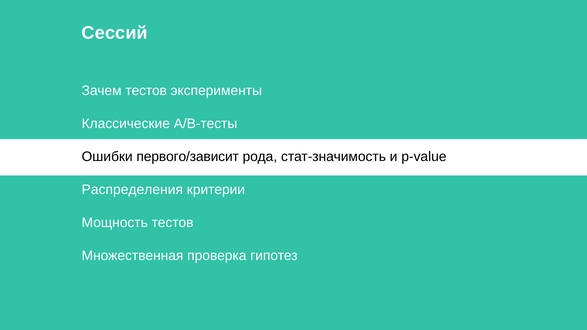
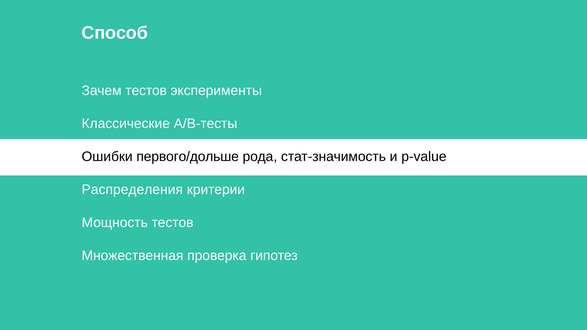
Сессий: Сессий -> Способ (115, 33)
первого/зависит: первого/зависит -> первого/дольше (188, 157)
